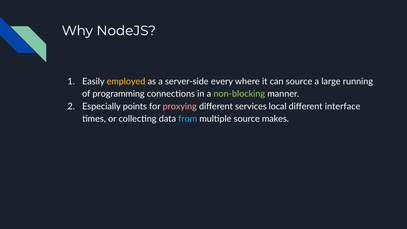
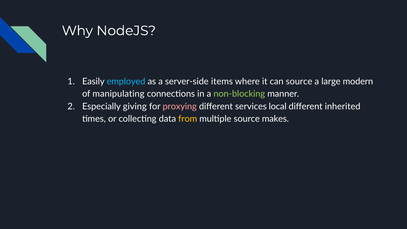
employed colour: yellow -> light blue (126, 81)
every: every -> items (222, 81)
running: running -> modern (358, 81)
programming: programming -> manipulating (118, 94)
points: points -> giving (135, 106)
interface: interface -> inherited (343, 106)
from colour: light blue -> yellow (188, 119)
